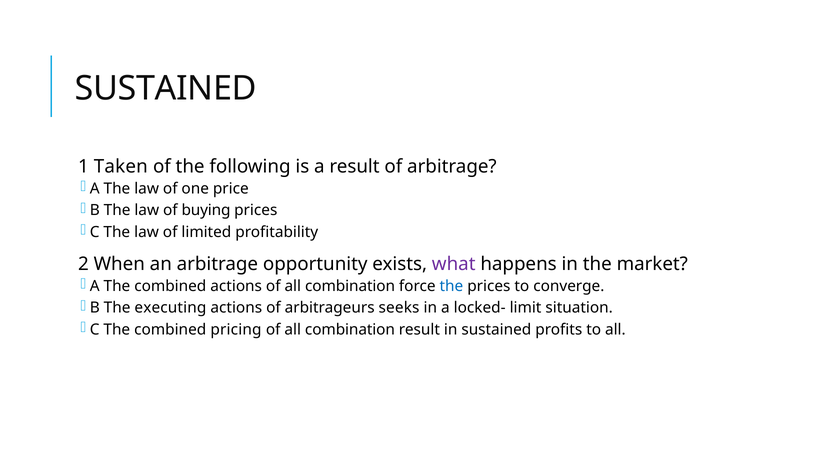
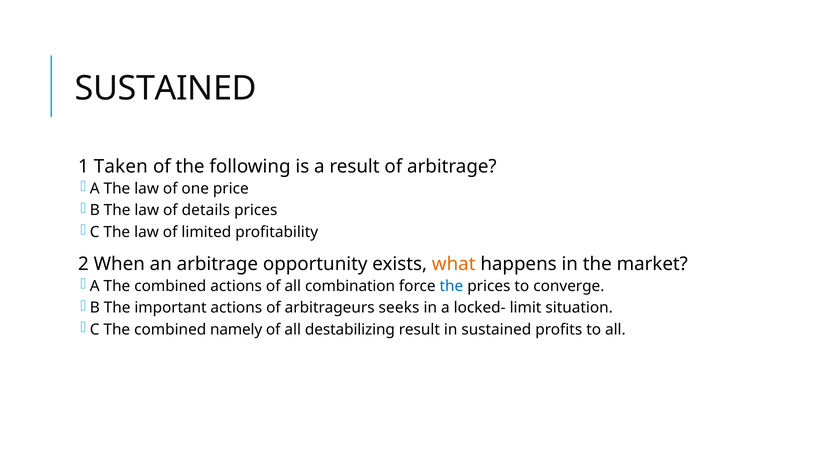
buying: buying -> details (206, 210)
what colour: purple -> orange (454, 264)
executing: executing -> important (171, 308)
pricing: pricing -> namely (236, 330)
combination: combination -> destabilizing (350, 330)
